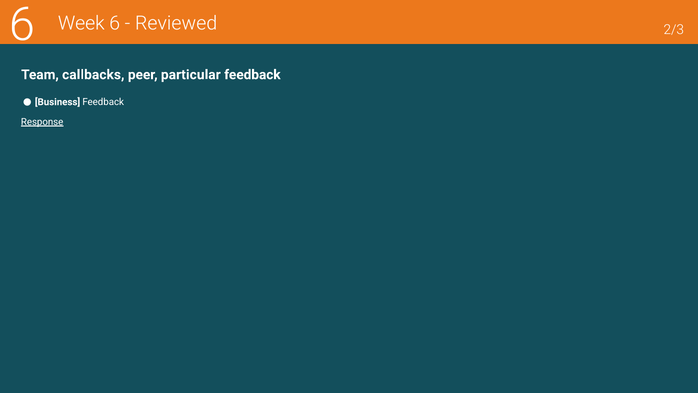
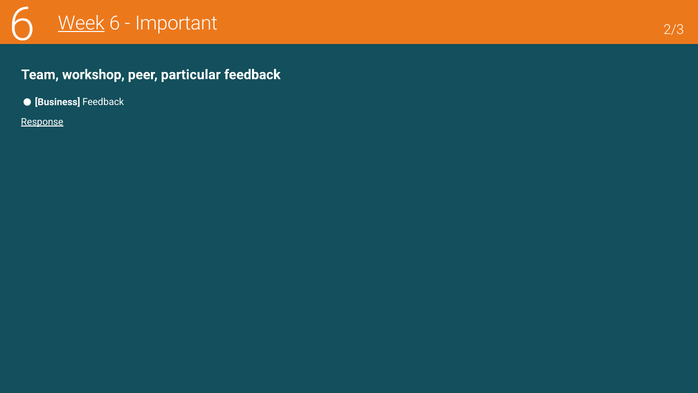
Week underline: none -> present (81, 23)
Reviewed: Reviewed -> Important (176, 23)
callbacks: callbacks -> workshop (93, 75)
